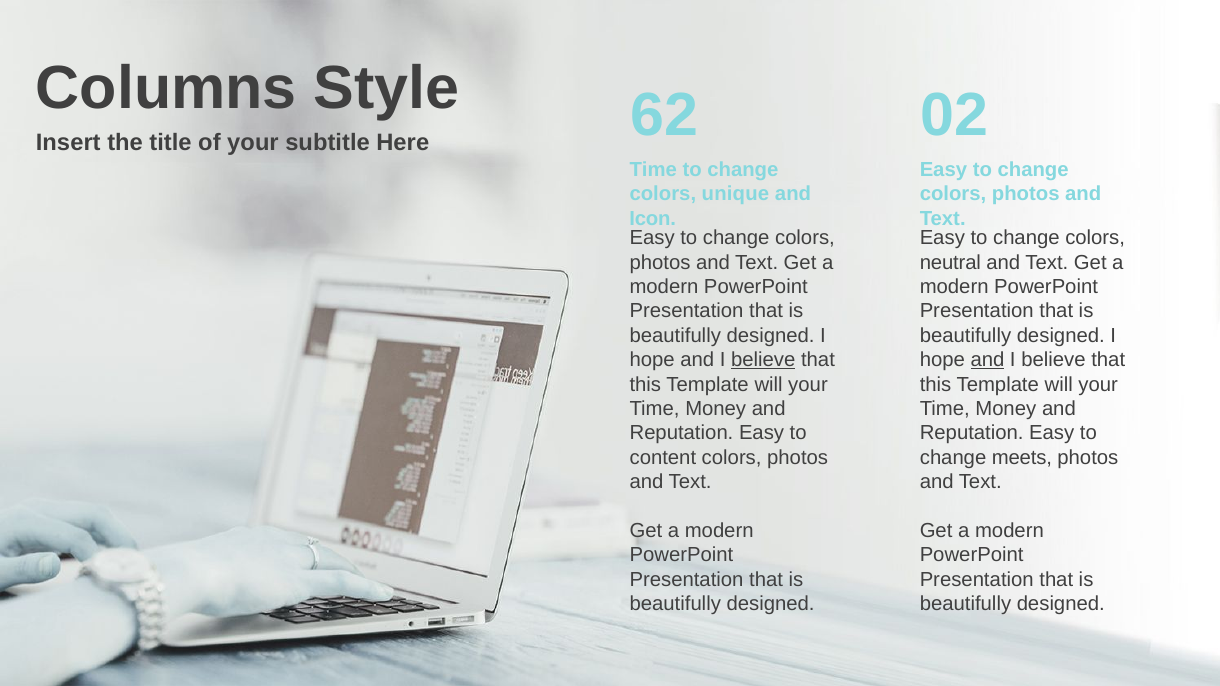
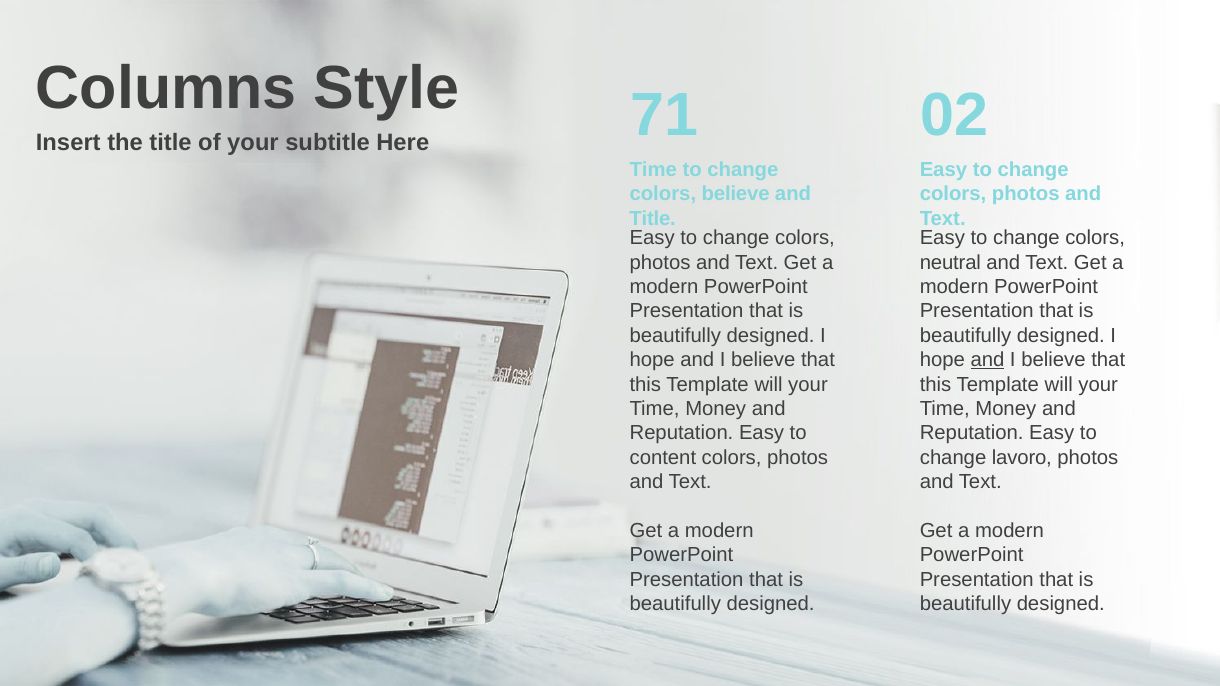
62: 62 -> 71 (664, 116)
colors unique: unique -> believe (736, 194)
Icon: Icon -> Title (653, 218)
believe underline: present -> none (763, 360)
meets: meets -> lavoro (1022, 458)
